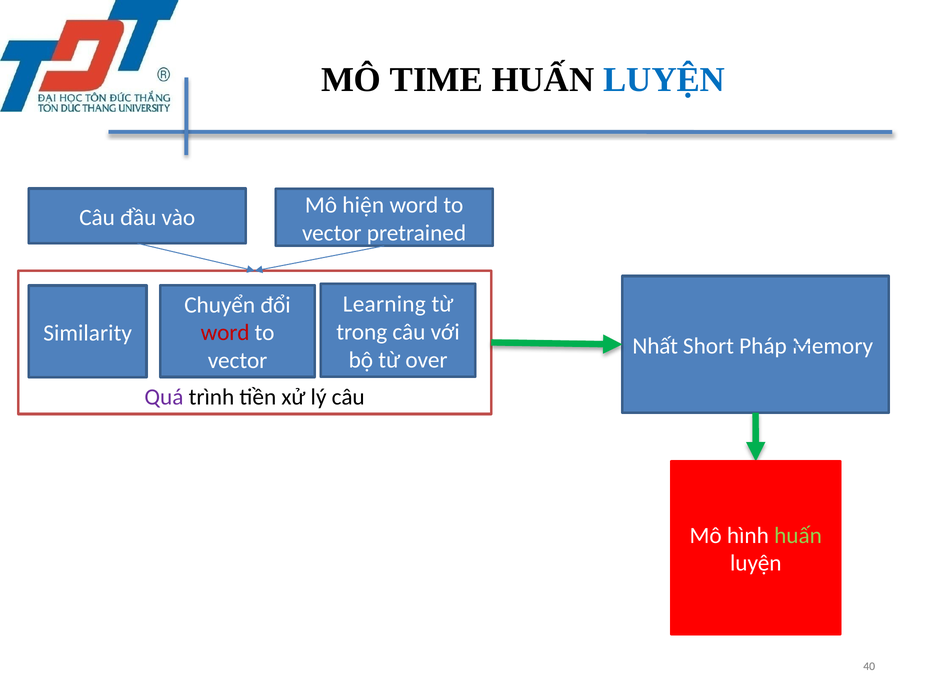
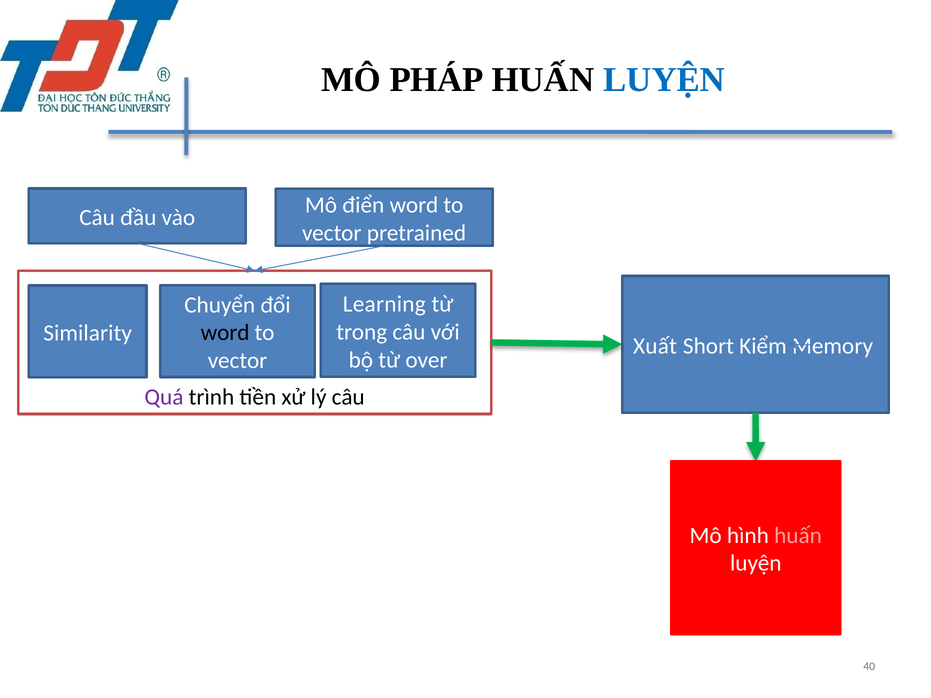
TIME: TIME -> PHÁP (436, 80)
hiện: hiện -> điển (363, 205)
word colour: red -> black (225, 333)
Nhất: Nhất -> Xuất (655, 346)
Pháp: Pháp -> Kiểm (763, 346)
huấn colour: light green -> pink (798, 536)
